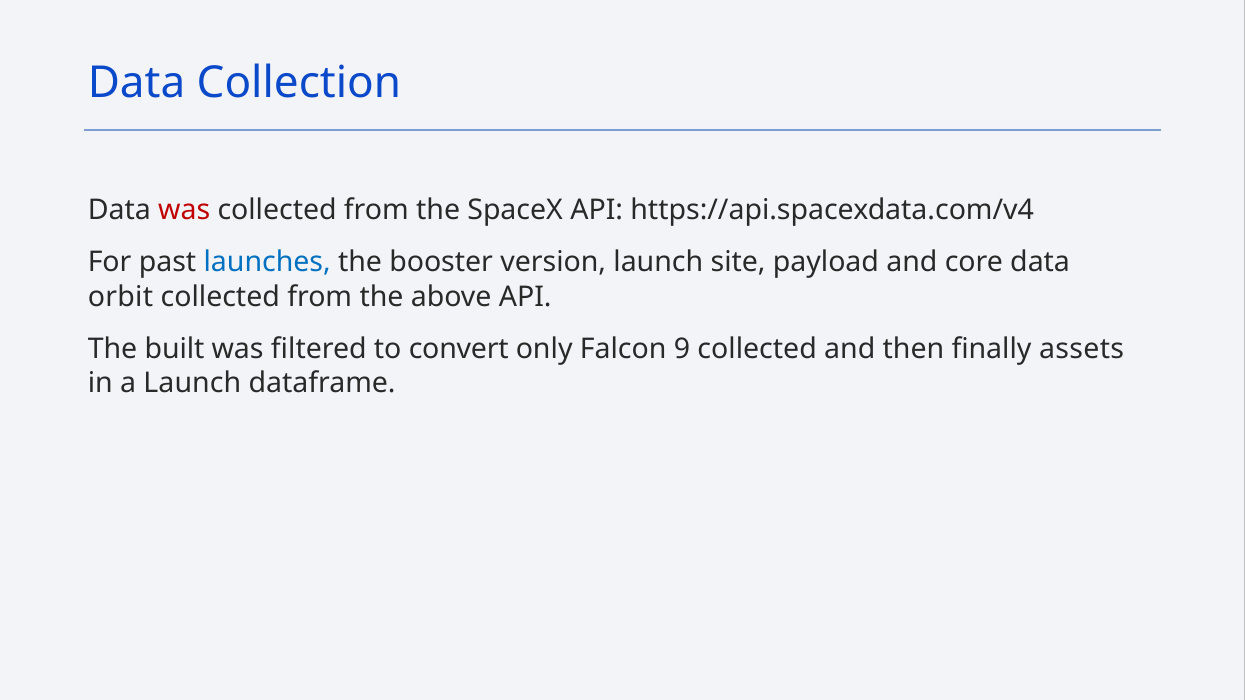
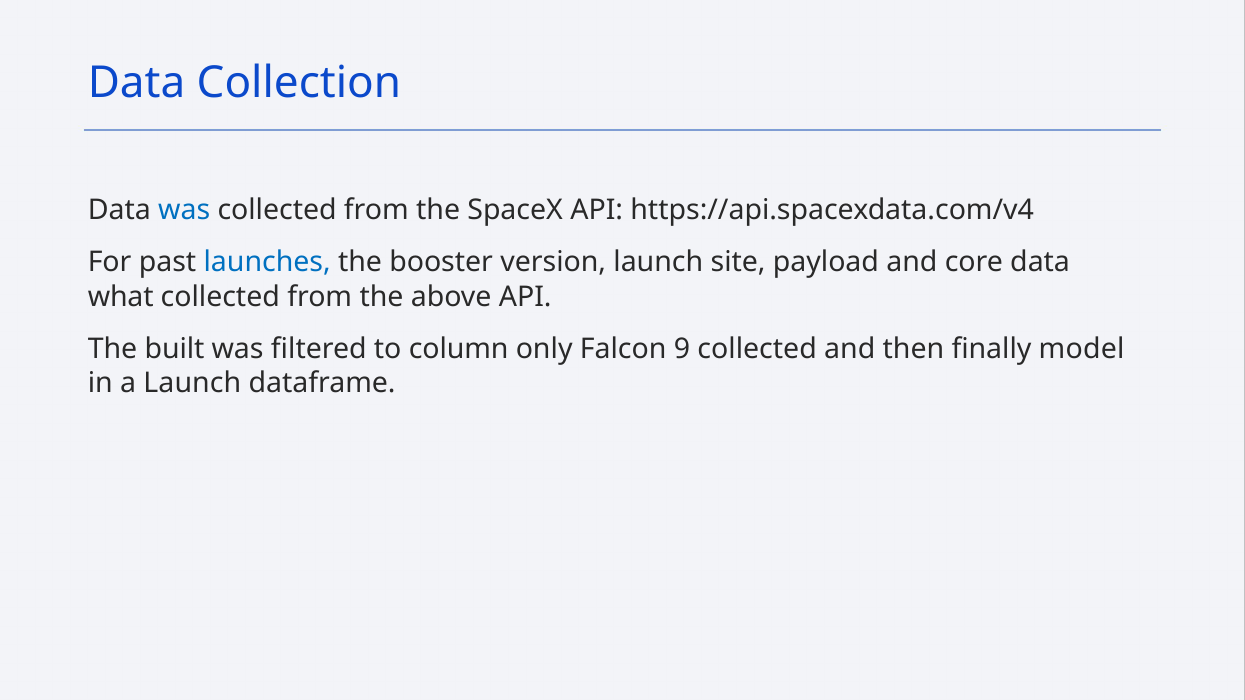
was colour: red -> blue (184, 210)
orbit: orbit -> what (121, 297)
convert: convert -> column (459, 349)
assets: assets -> model (1082, 349)
